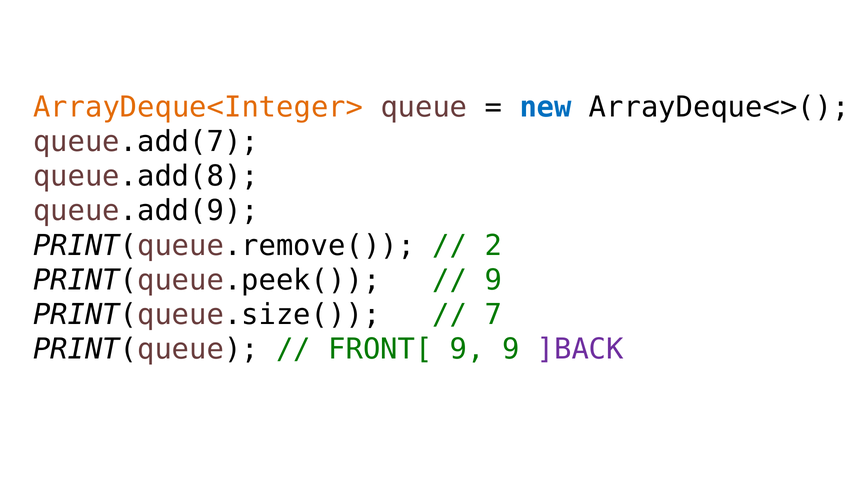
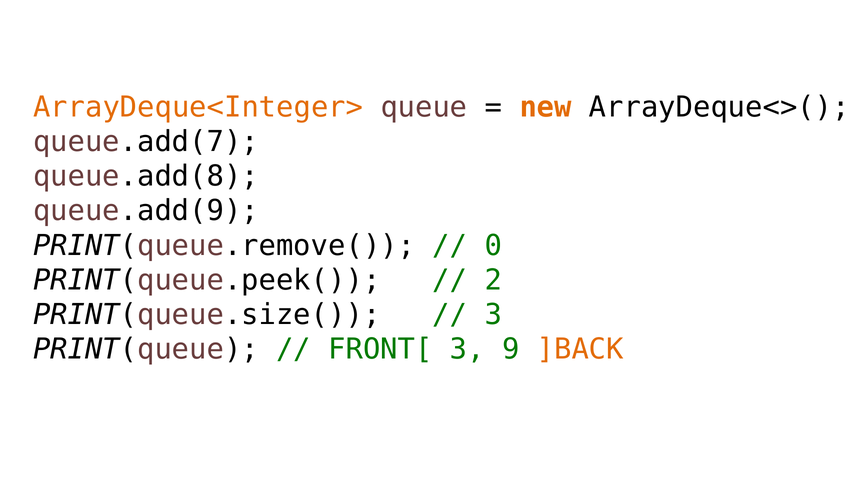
new colour: blue -> orange (546, 107)
2: 2 -> 0 (493, 246)
9: 9 -> 2 (493, 280)
7: 7 -> 3 (493, 315)
FRONT[ 9: 9 -> 3 (467, 349)
]BACK colour: purple -> orange (580, 349)
